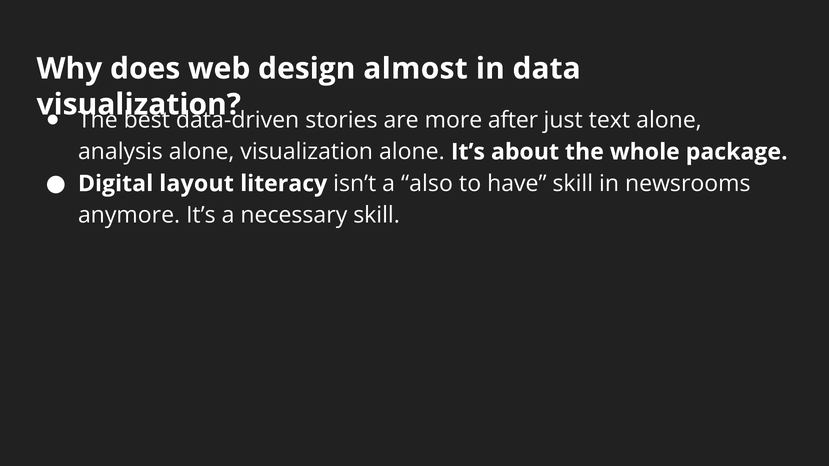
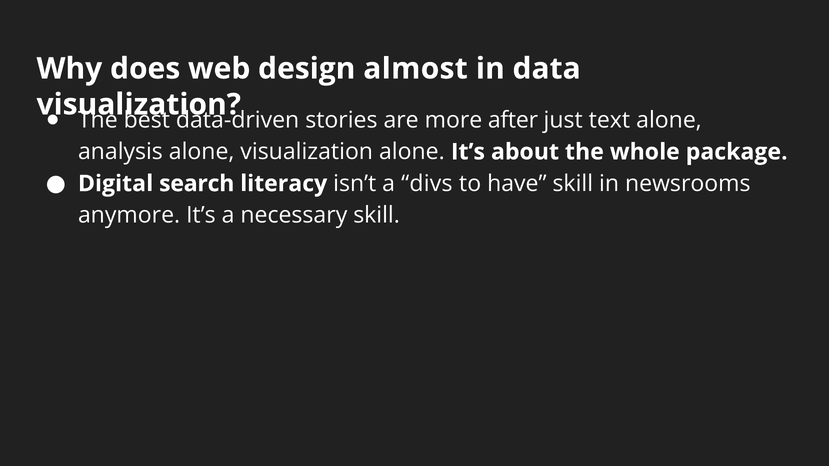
layout: layout -> search (197, 184)
also: also -> divs (427, 184)
